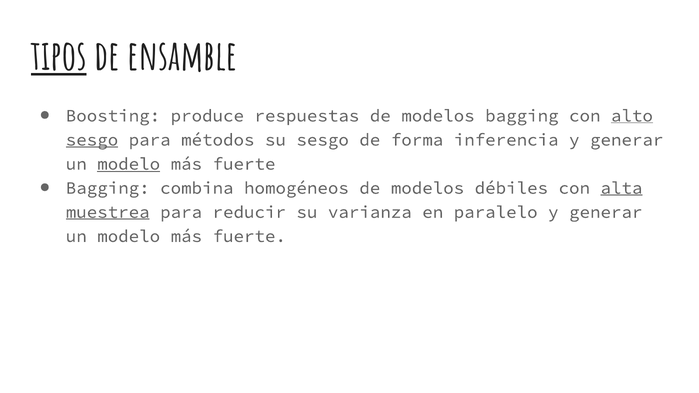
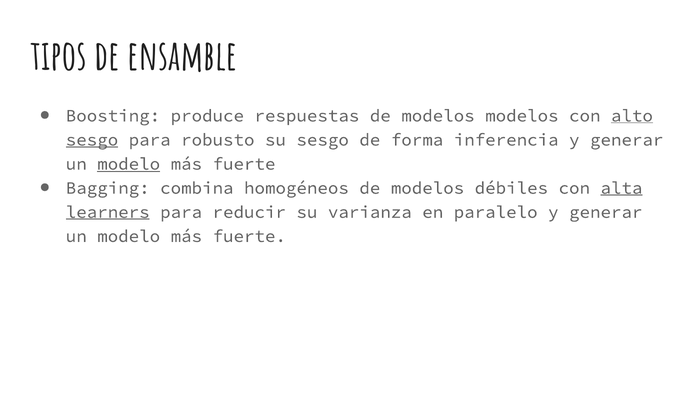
tipos underline: present -> none (59, 57)
modelos bagging: bagging -> modelos (522, 116)
métodos: métodos -> robusto (218, 140)
muestrea: muestrea -> learners (108, 212)
